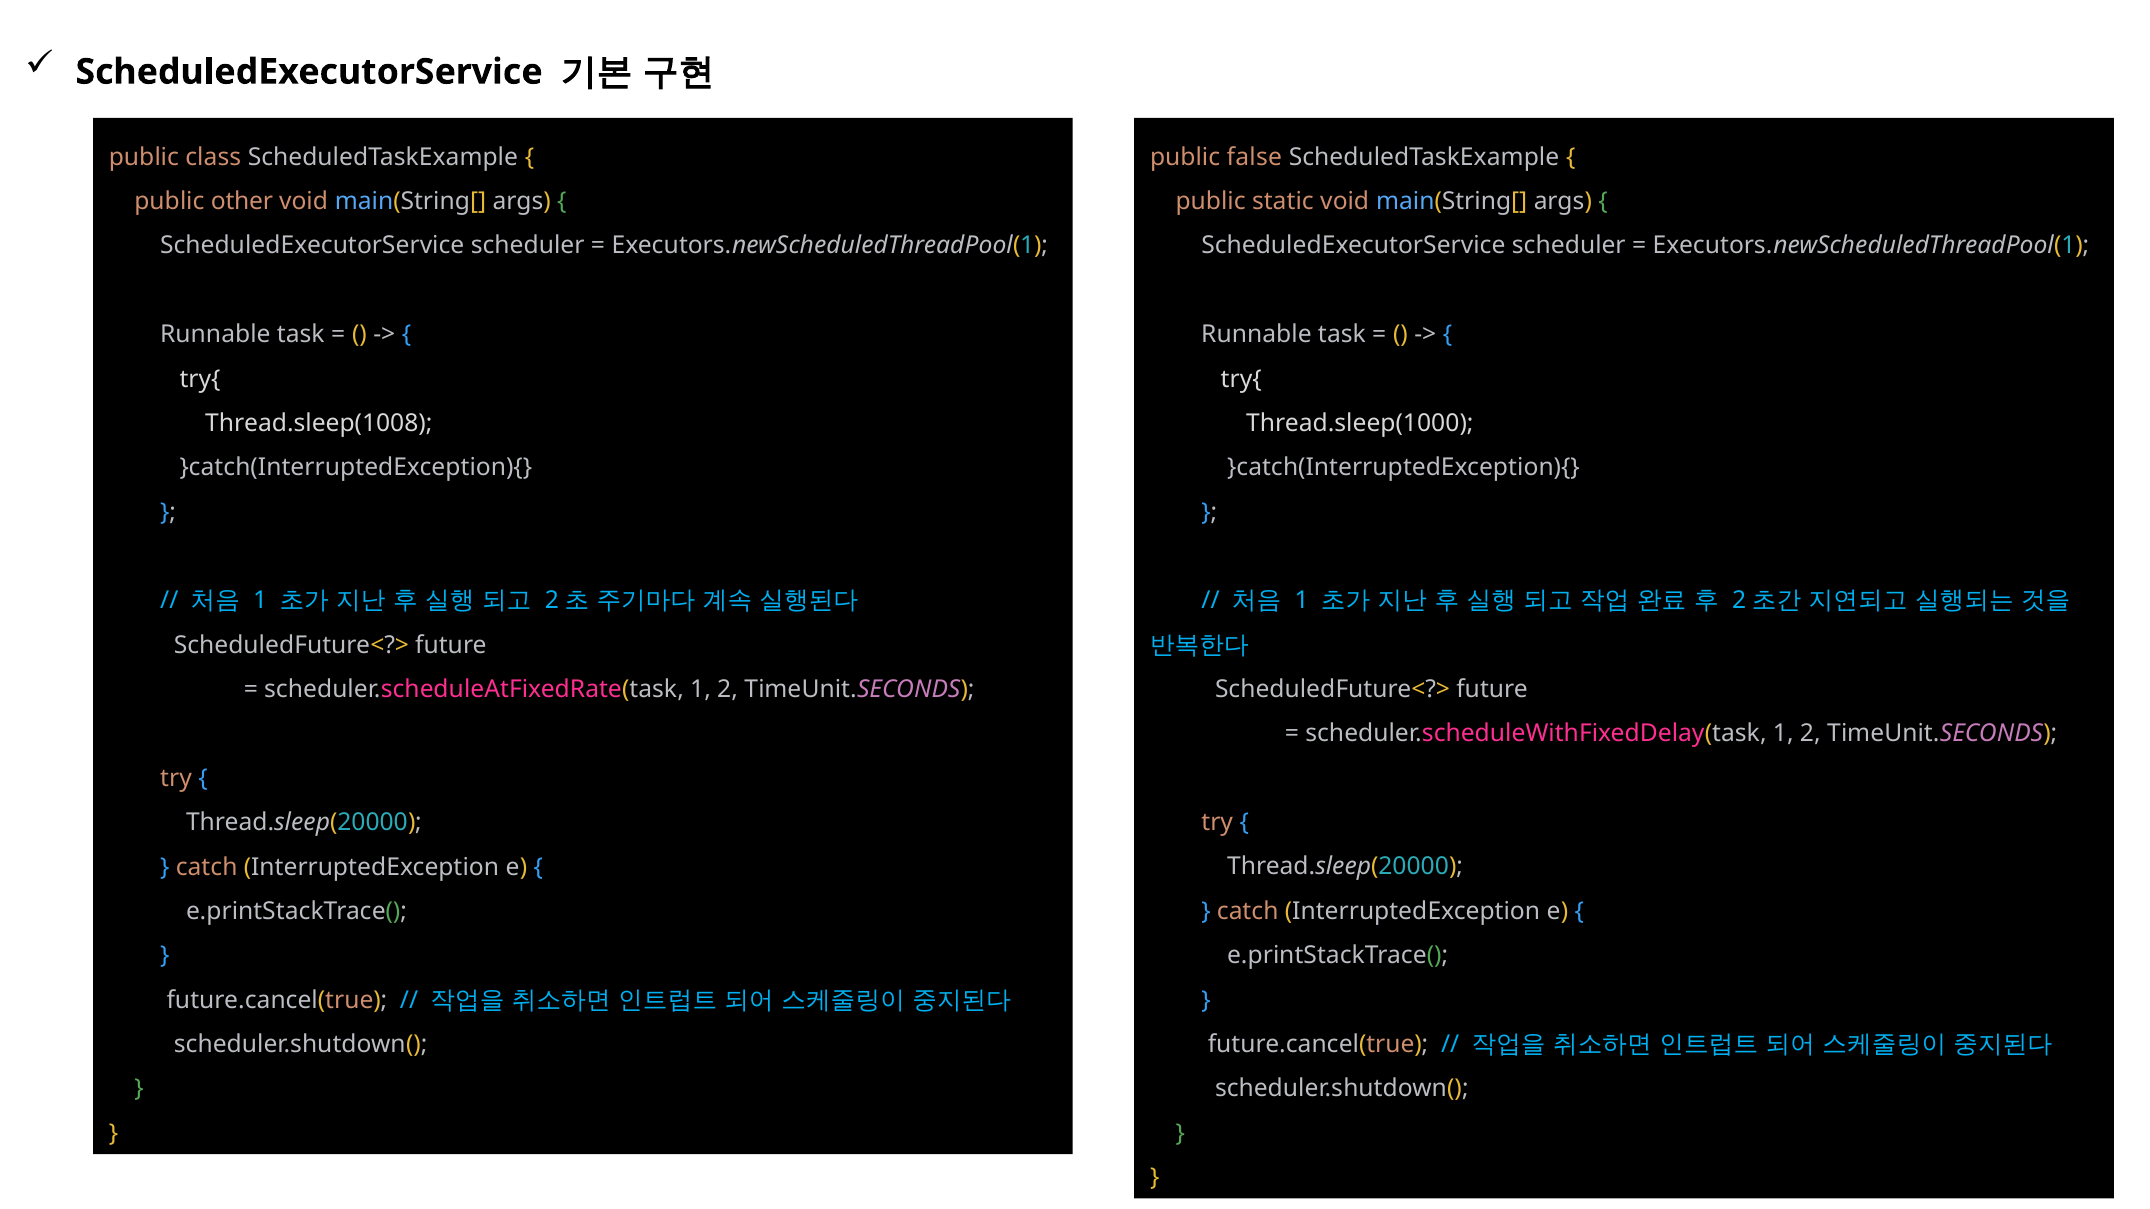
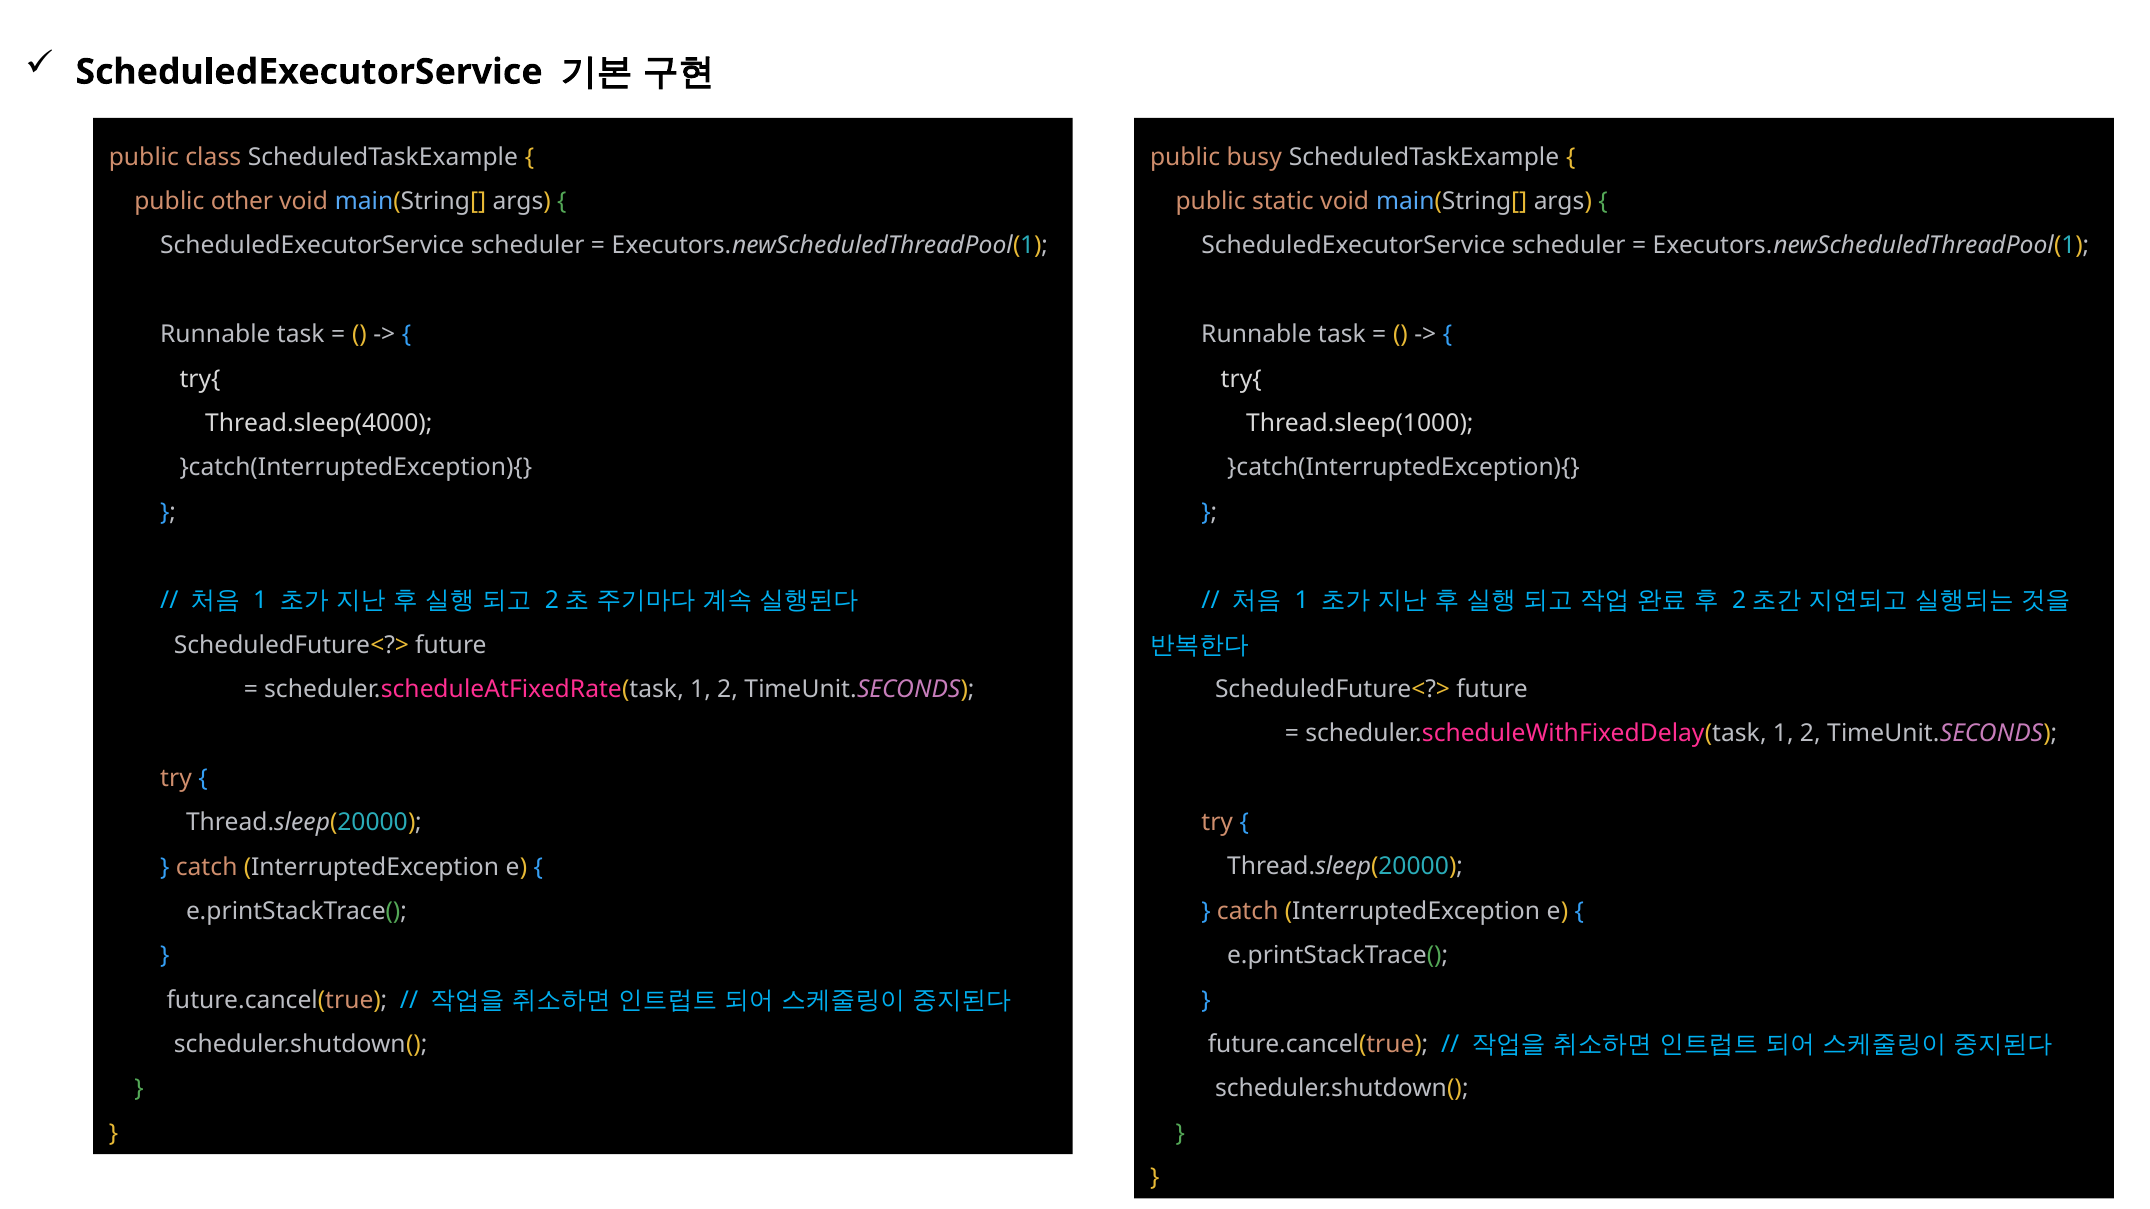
false: false -> busy (1254, 157)
Thread.sleep(1008: Thread.sleep(1008 -> Thread.sleep(4000 (319, 423)
